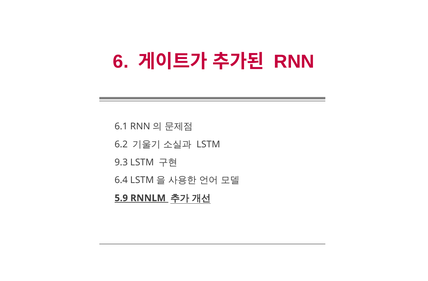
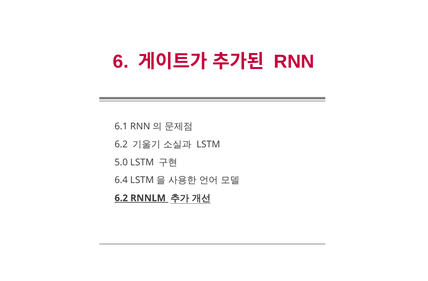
9.3: 9.3 -> 5.0 (121, 162)
5.9: 5.9 -> 6.2 (121, 198)
